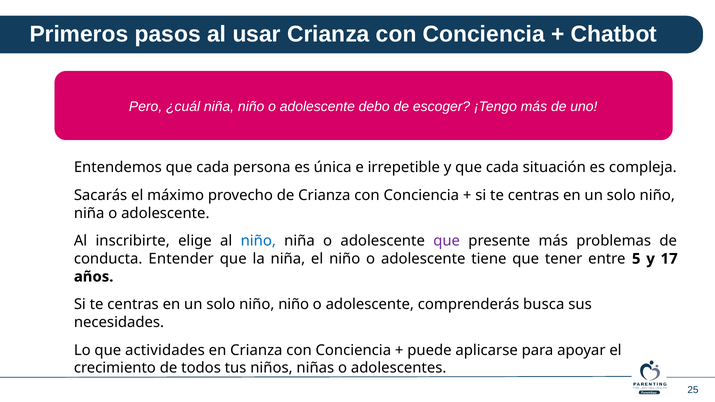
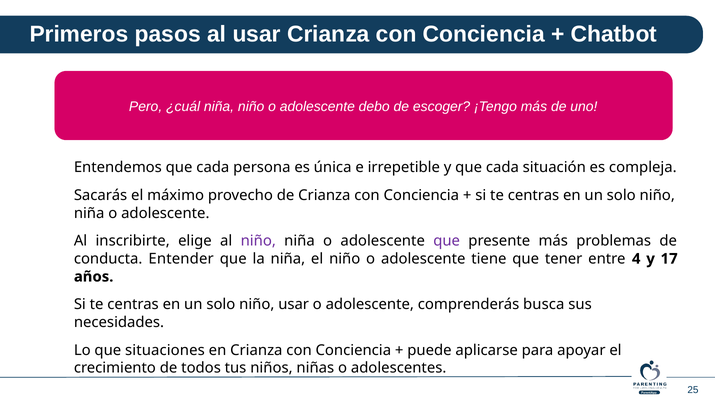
niño colour: blue -> purple (258, 241)
5: 5 -> 4 (636, 259)
niño niño: niño -> usar (294, 305)
actividades: actividades -> situaciones (165, 350)
